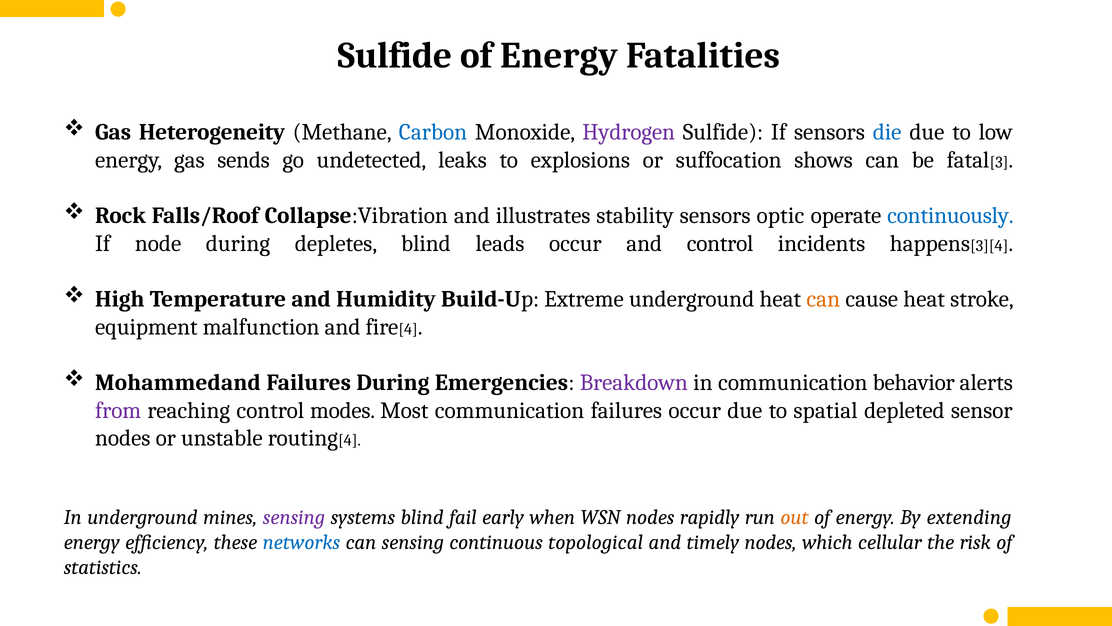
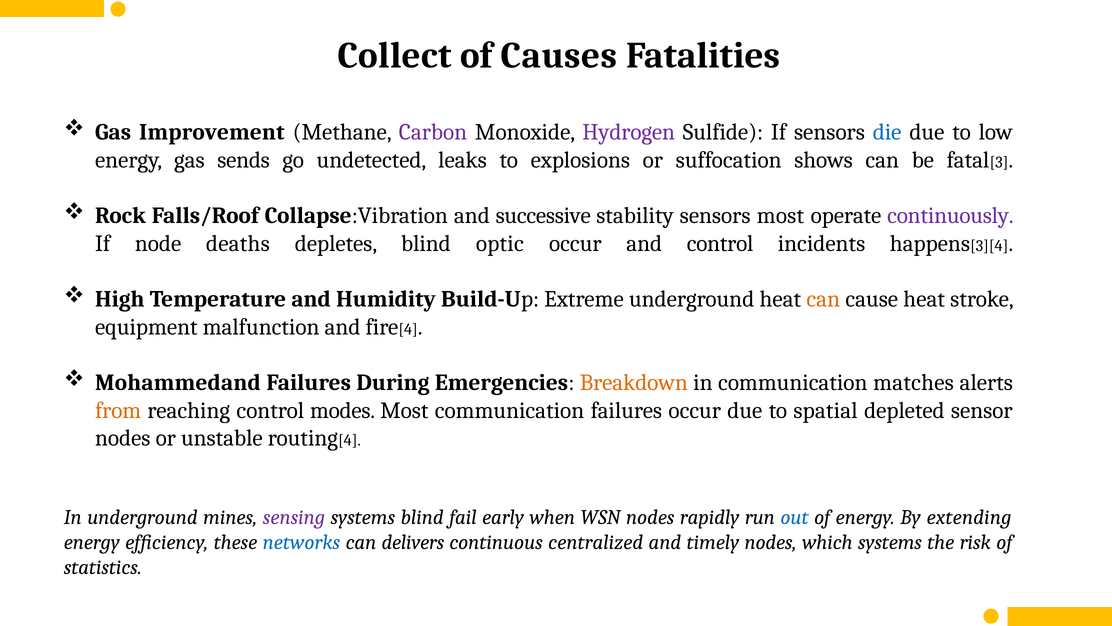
Sulfide: Sulfide -> Collect (395, 56)
Energy: Energy -> Causes (559, 56)
Heterogeneity: Heterogeneity -> Improvement (212, 132)
Carbon colour: blue -> purple (433, 132)
illustrates: illustrates -> successive (543, 215)
sensors optic: optic -> most (780, 215)
continuously colour: blue -> purple (950, 215)
node during: during -> deaths (238, 243)
leads: leads -> optic (500, 243)
Breakdown colour: purple -> orange (634, 382)
behavior: behavior -> matches (914, 382)
from colour: purple -> orange (118, 410)
out colour: orange -> blue (795, 517)
can sensing: sensing -> delivers (413, 542)
topological: topological -> centralized (596, 542)
which cellular: cellular -> systems (890, 542)
